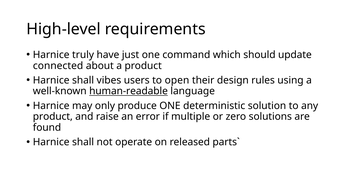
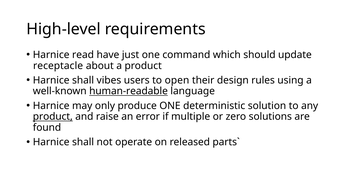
truly: truly -> read (83, 55)
connected: connected -> receptacle (58, 66)
product underline: none -> present (53, 116)
